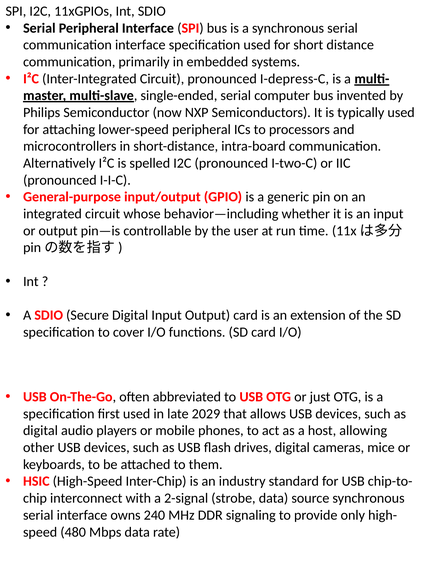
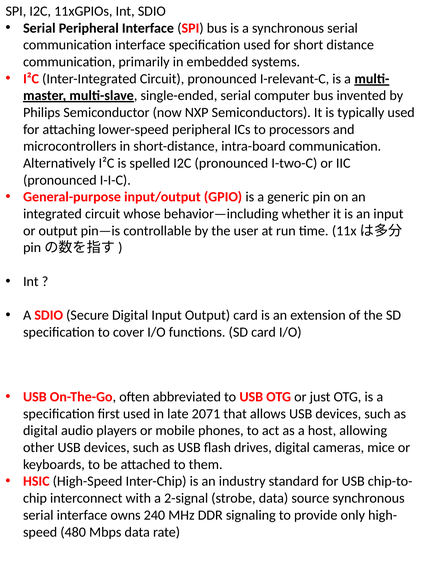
I-depress-C: I-depress-C -> I-relevant-C (295, 79)
2029: 2029 -> 2071 (206, 414)
